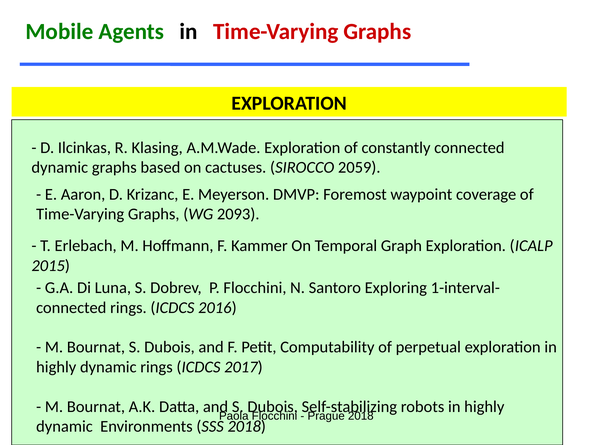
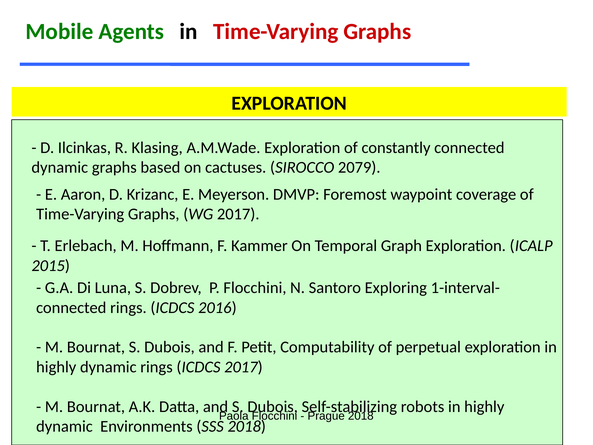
2059: 2059 -> 2079 (359, 167)
WG 2093: 2093 -> 2017 (238, 214)
